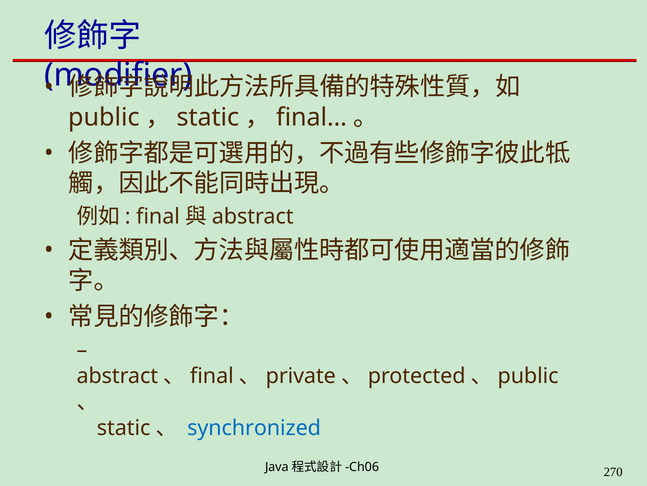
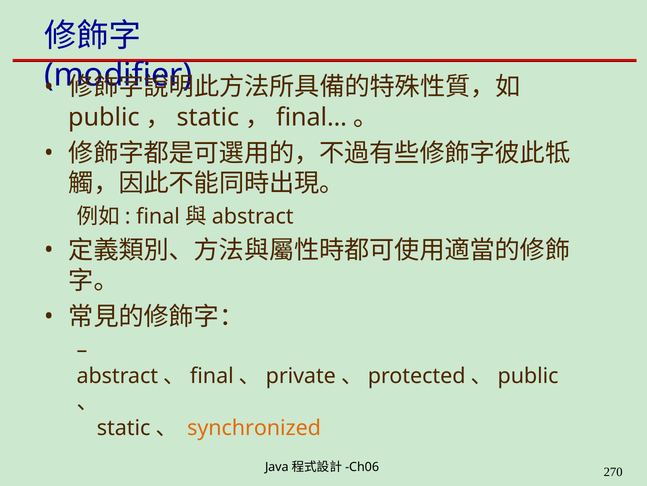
synchronized colour: blue -> orange (254, 427)
